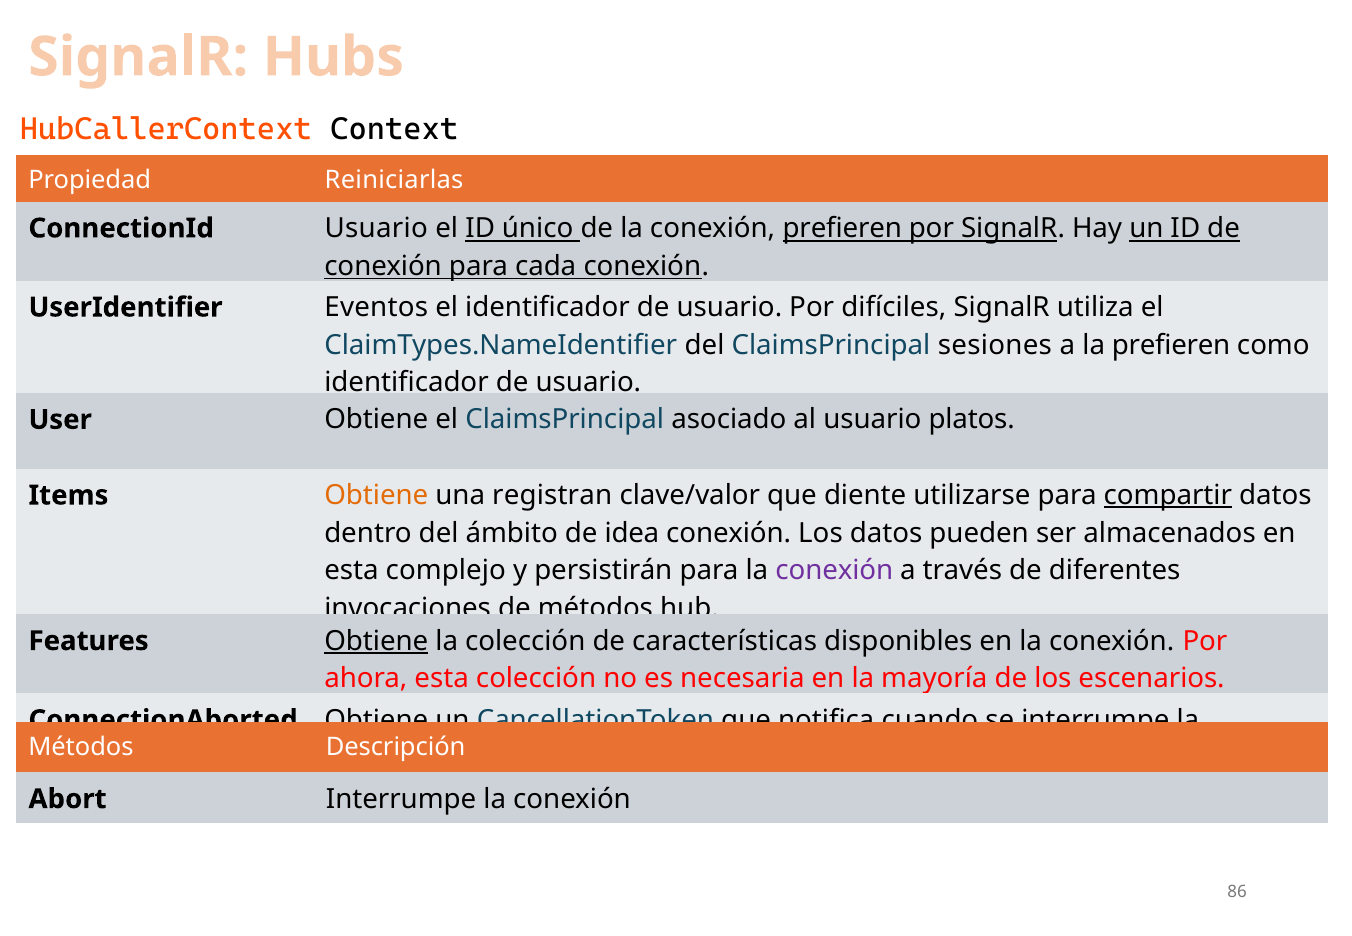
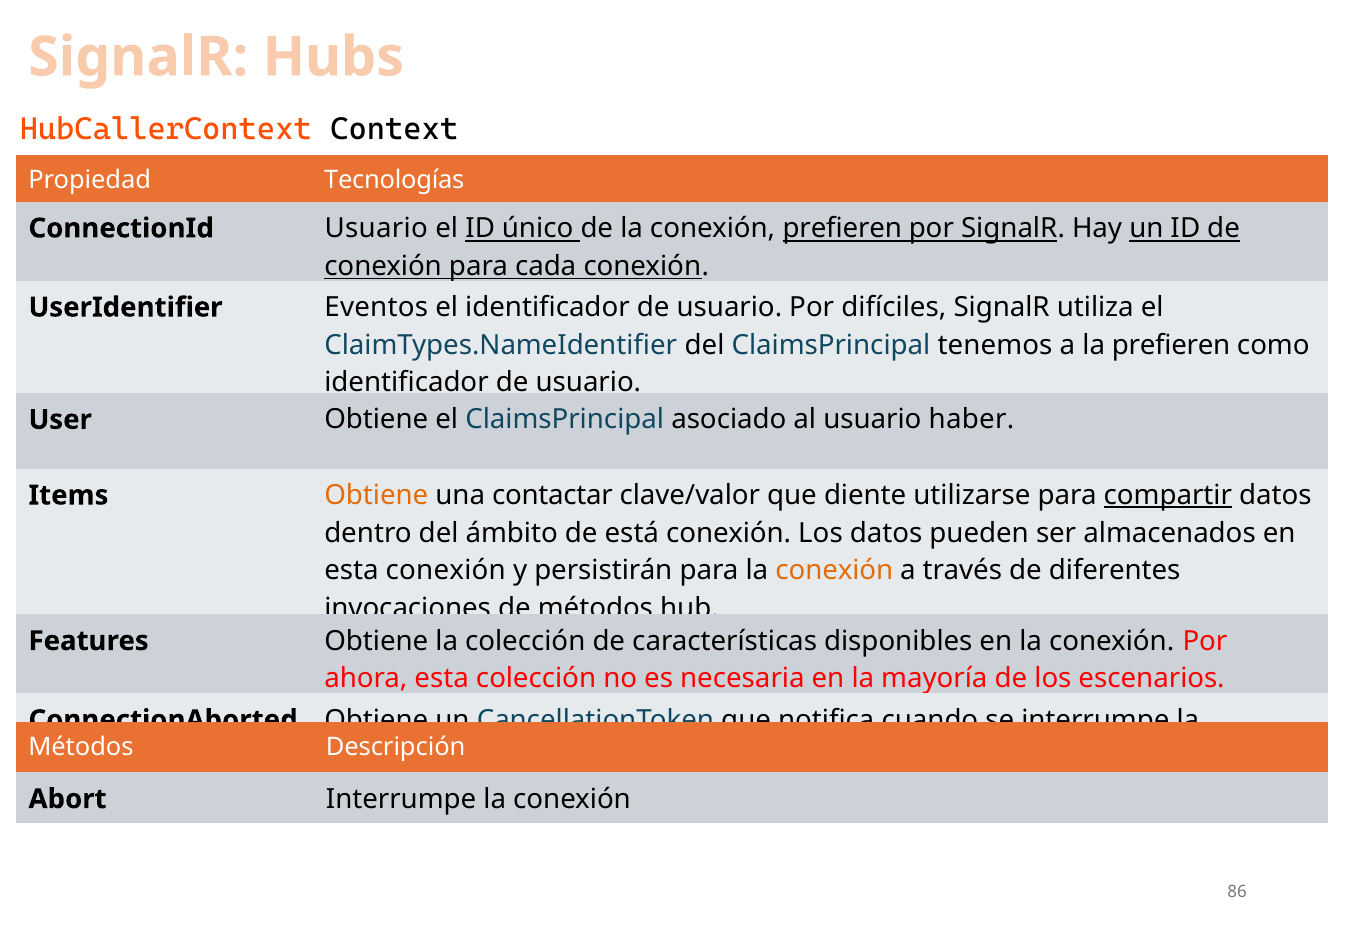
Reiniciarlas: Reiniciarlas -> Tecnologías (394, 180)
sesiones: sesiones -> tenemos (995, 345)
platos: platos -> haber (971, 420)
registran: registran -> contactar (552, 495)
idea: idea -> está (632, 533)
esta complejo: complejo -> conexión (446, 571)
conexión colour: purple -> orange (834, 571)
Obtiene underline: present -> none (376, 641)
